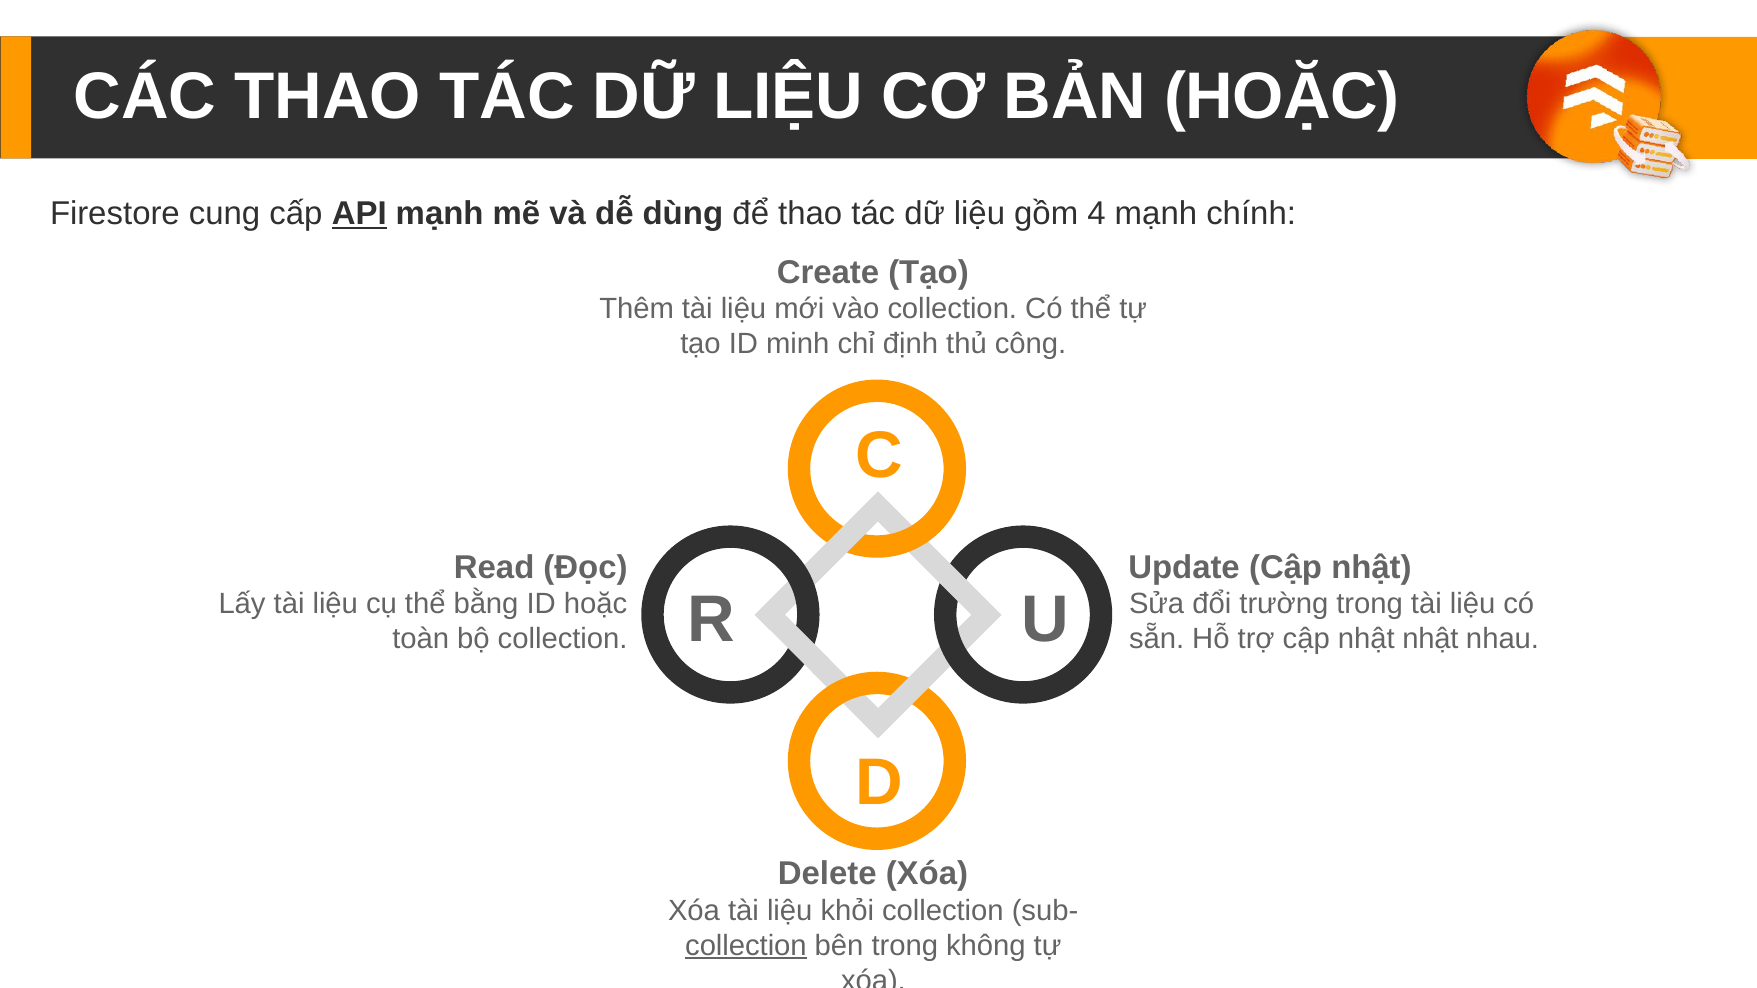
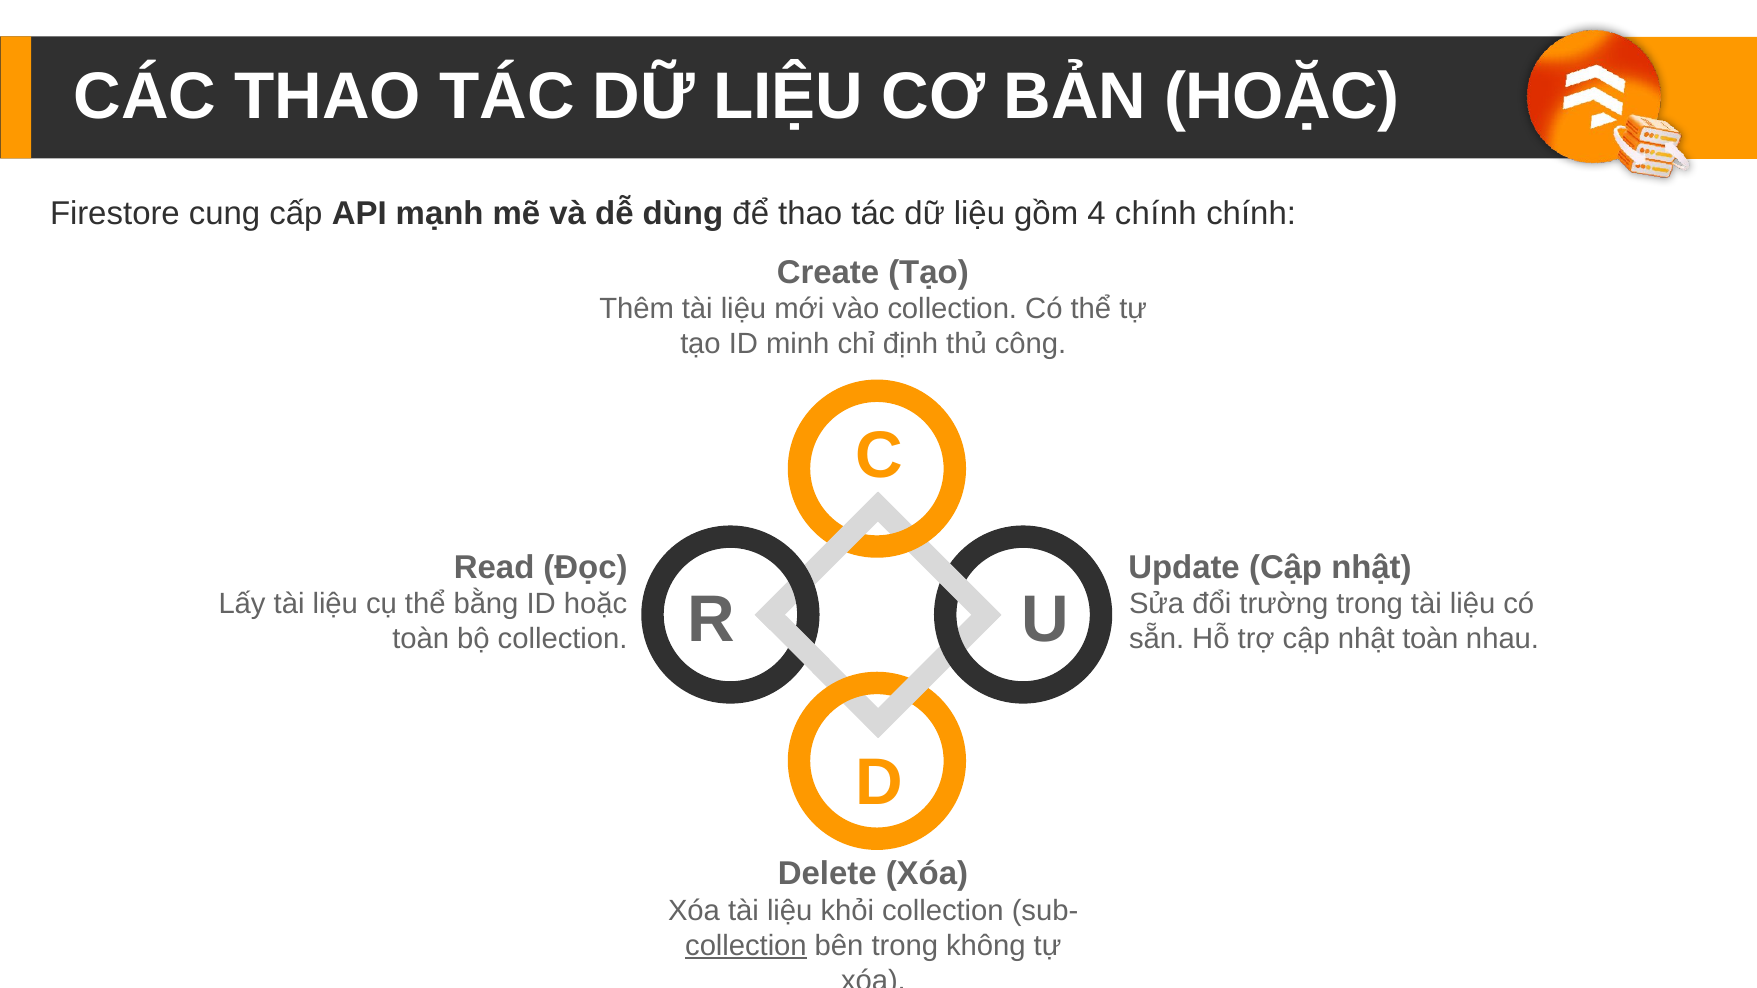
API underline: present -> none (359, 214)
4 mạnh: mạnh -> chính (1156, 214)
nhật nhật: nhật -> toàn (1430, 639)
